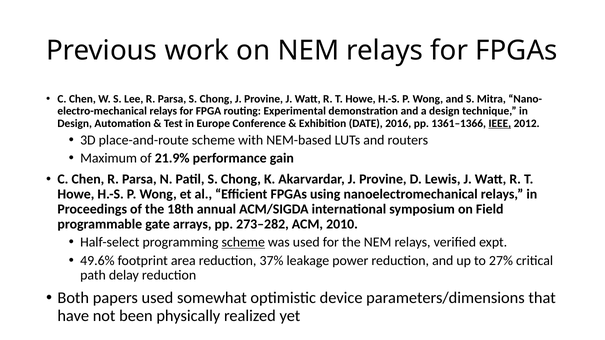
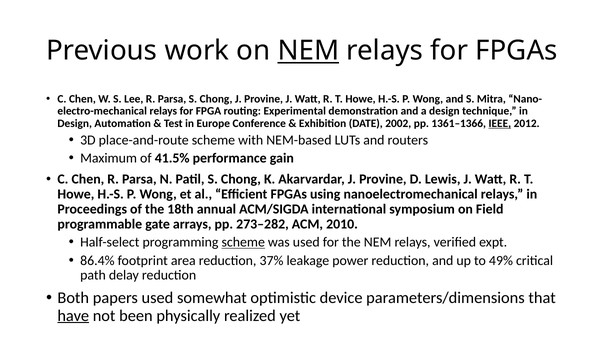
NEM underline: none -> present (308, 51)
2016: 2016 -> 2002 (398, 123)
21.9%: 21.9% -> 41.5% (172, 158)
49.6%: 49.6% -> 86.4% (97, 261)
27%: 27% -> 49% (501, 261)
have underline: none -> present (73, 316)
